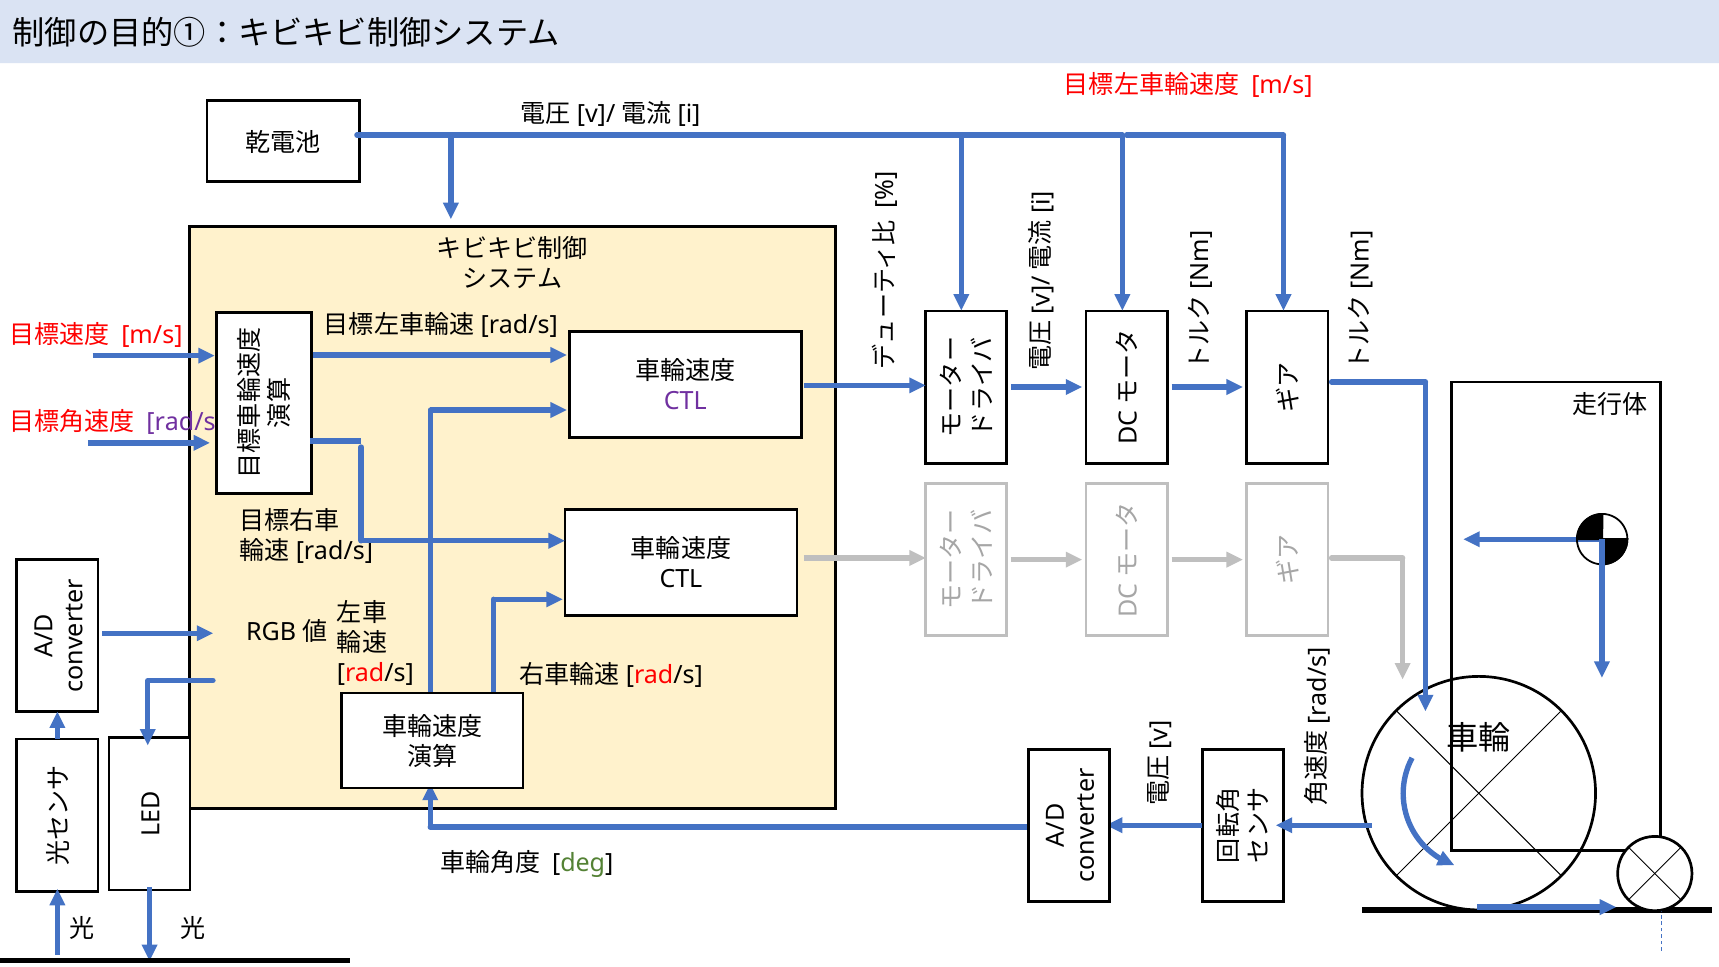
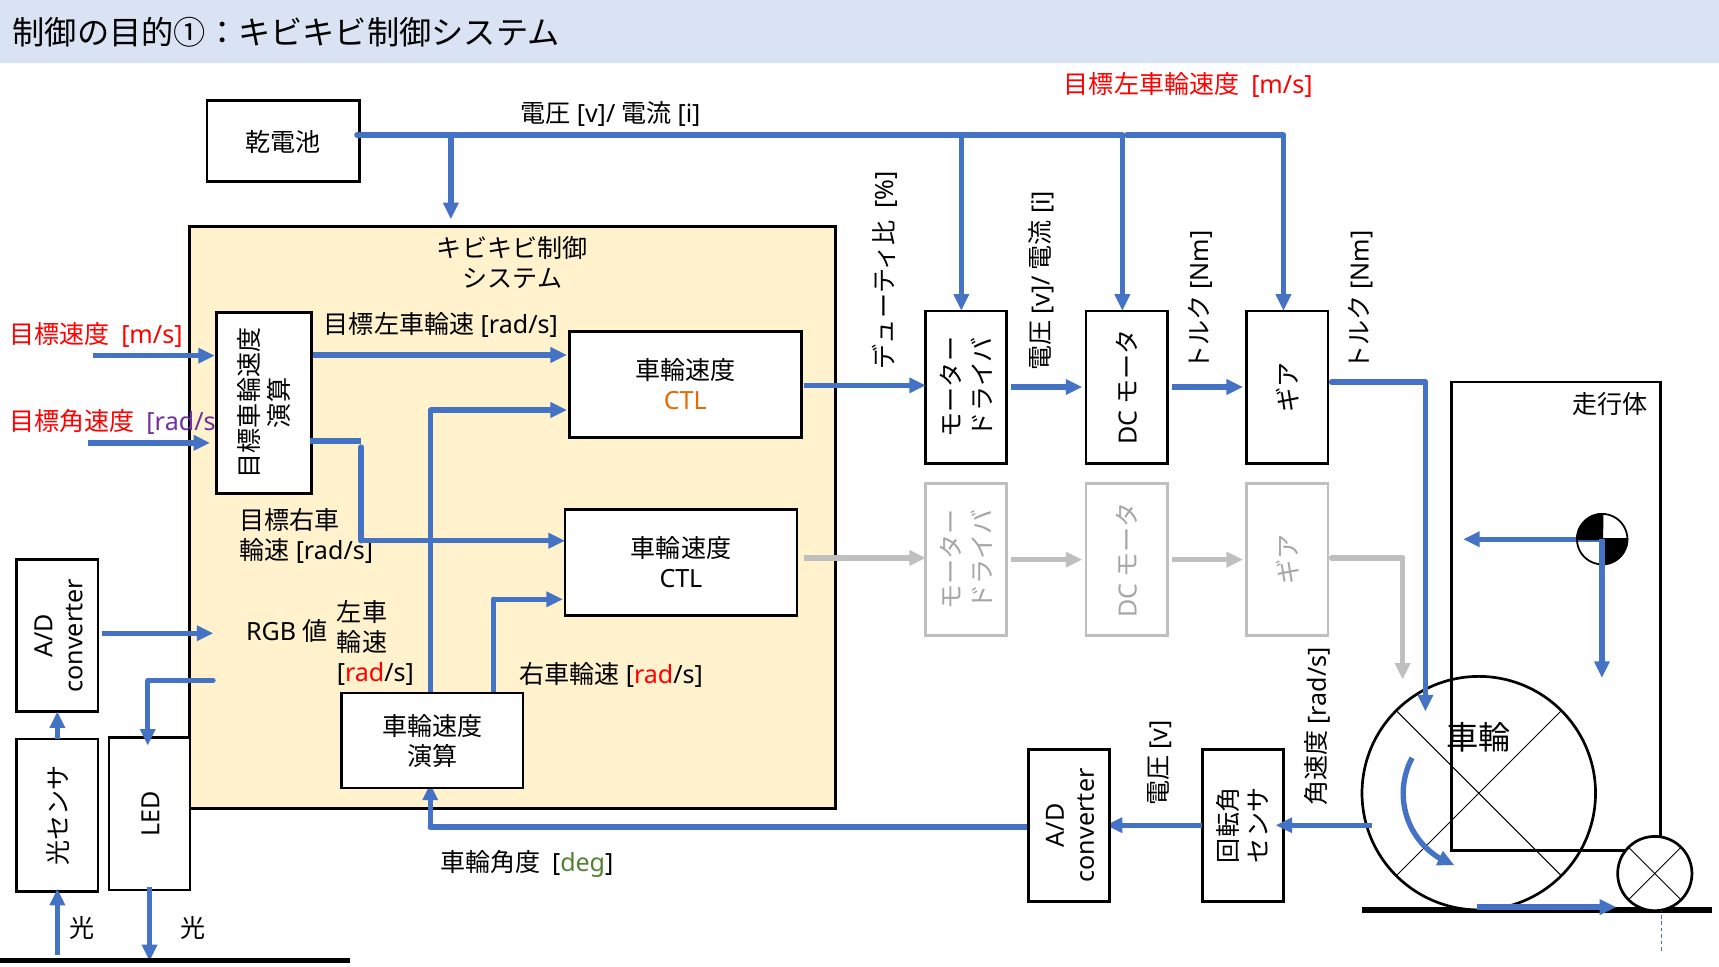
CTL colour: purple -> orange (685, 401)
